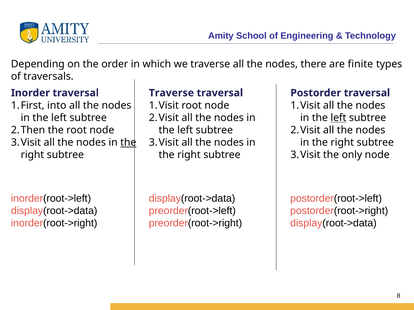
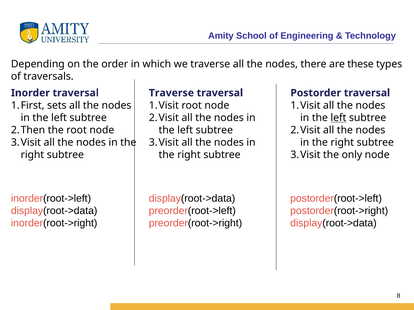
finite: finite -> these (361, 64)
into: into -> sets (57, 105)
the underline: present -> none (128, 143)
